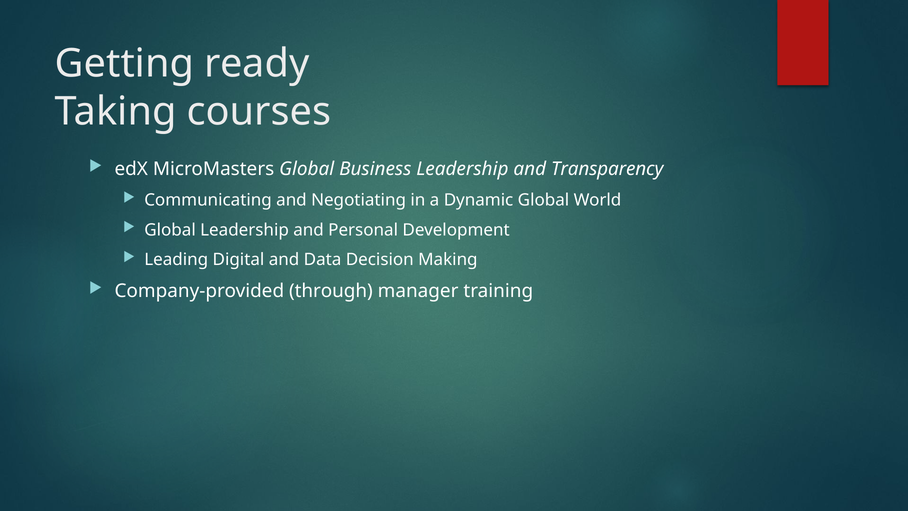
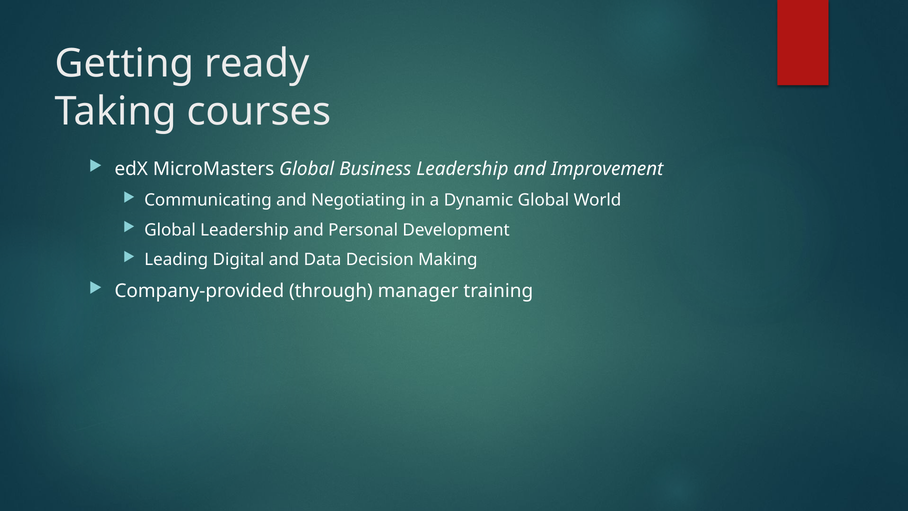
Transparency: Transparency -> Improvement (607, 169)
